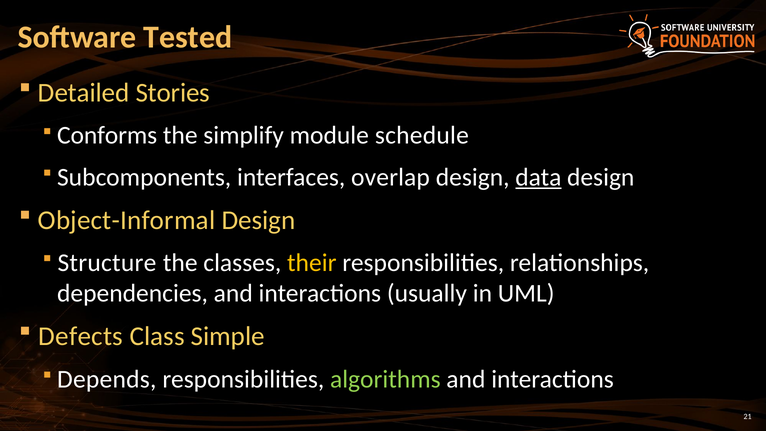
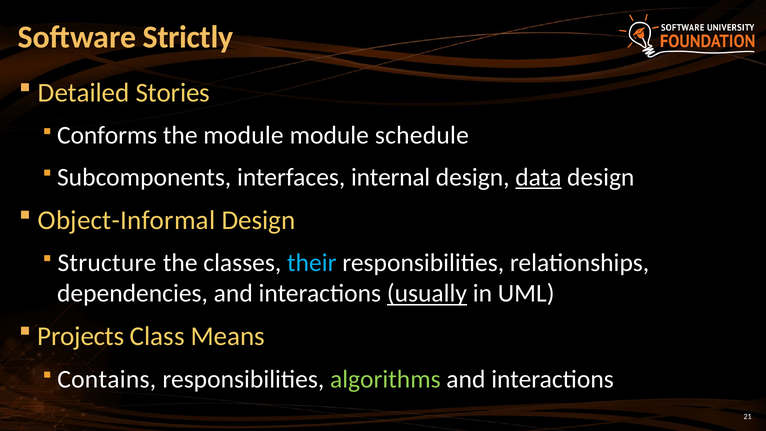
Tested: Tested -> Strictly (188, 37)
the simplify: simplify -> module (244, 135)
overlap: overlap -> internal (391, 177)
their colour: yellow -> light blue (312, 263)
usually underline: none -> present (427, 294)
Defects: Defects -> Projects (81, 336)
Simple: Simple -> Means (228, 336)
Depends: Depends -> Contains (107, 379)
